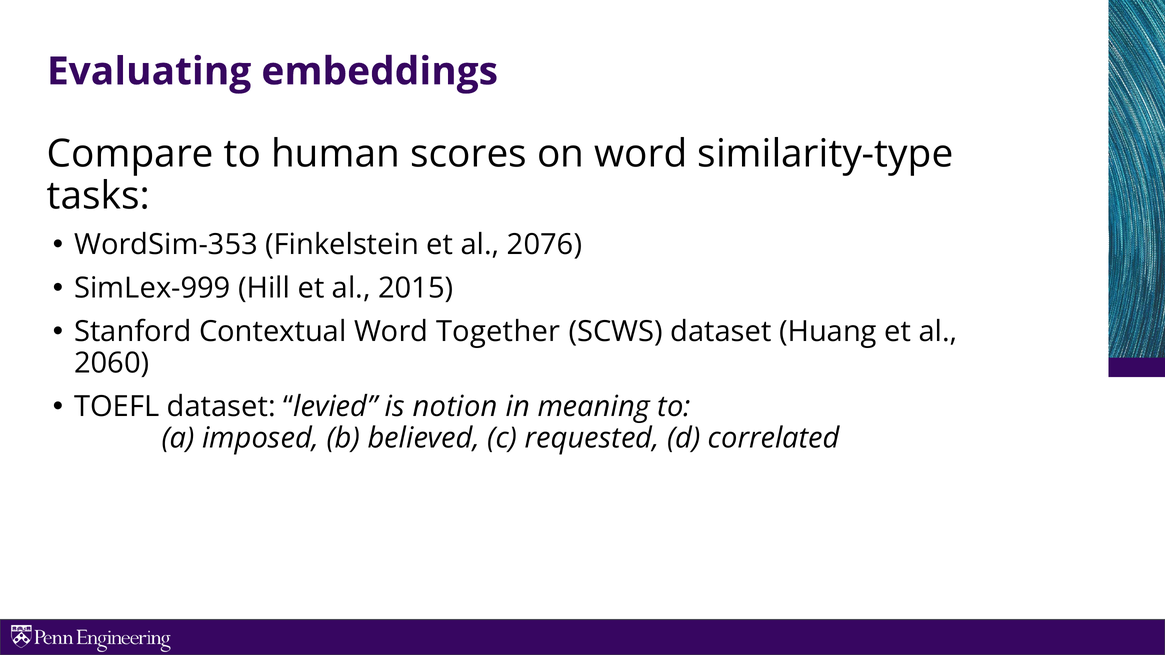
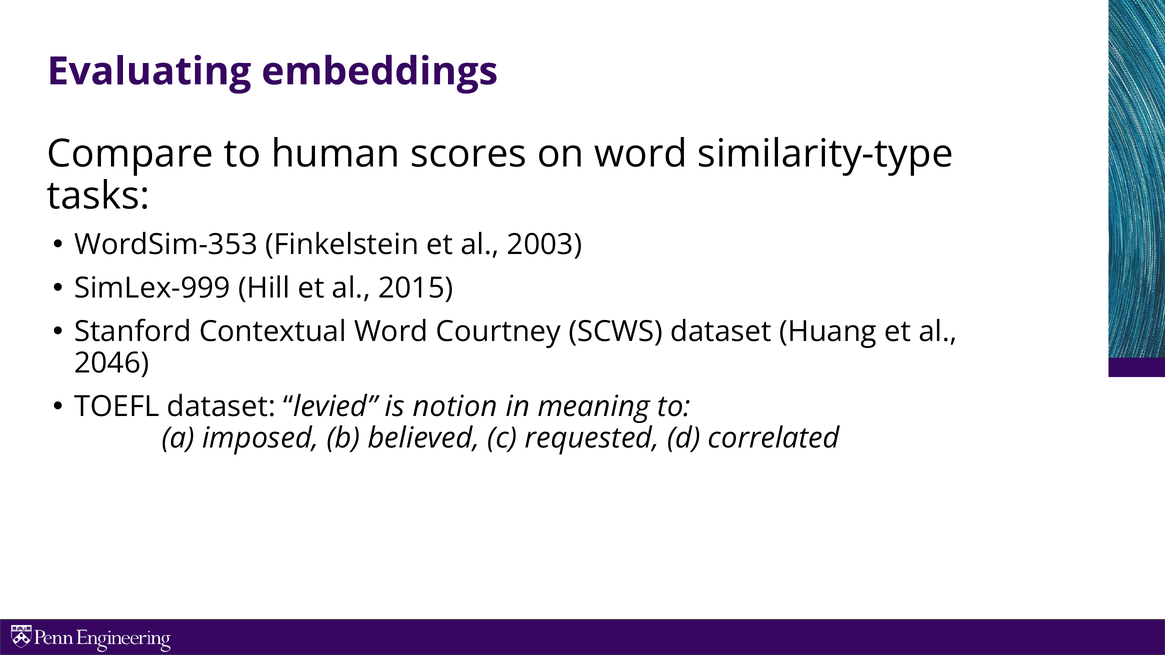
2076: 2076 -> 2003 (545, 245)
Together: Together -> Courtney (498, 332)
2060: 2060 -> 2046 (112, 363)
